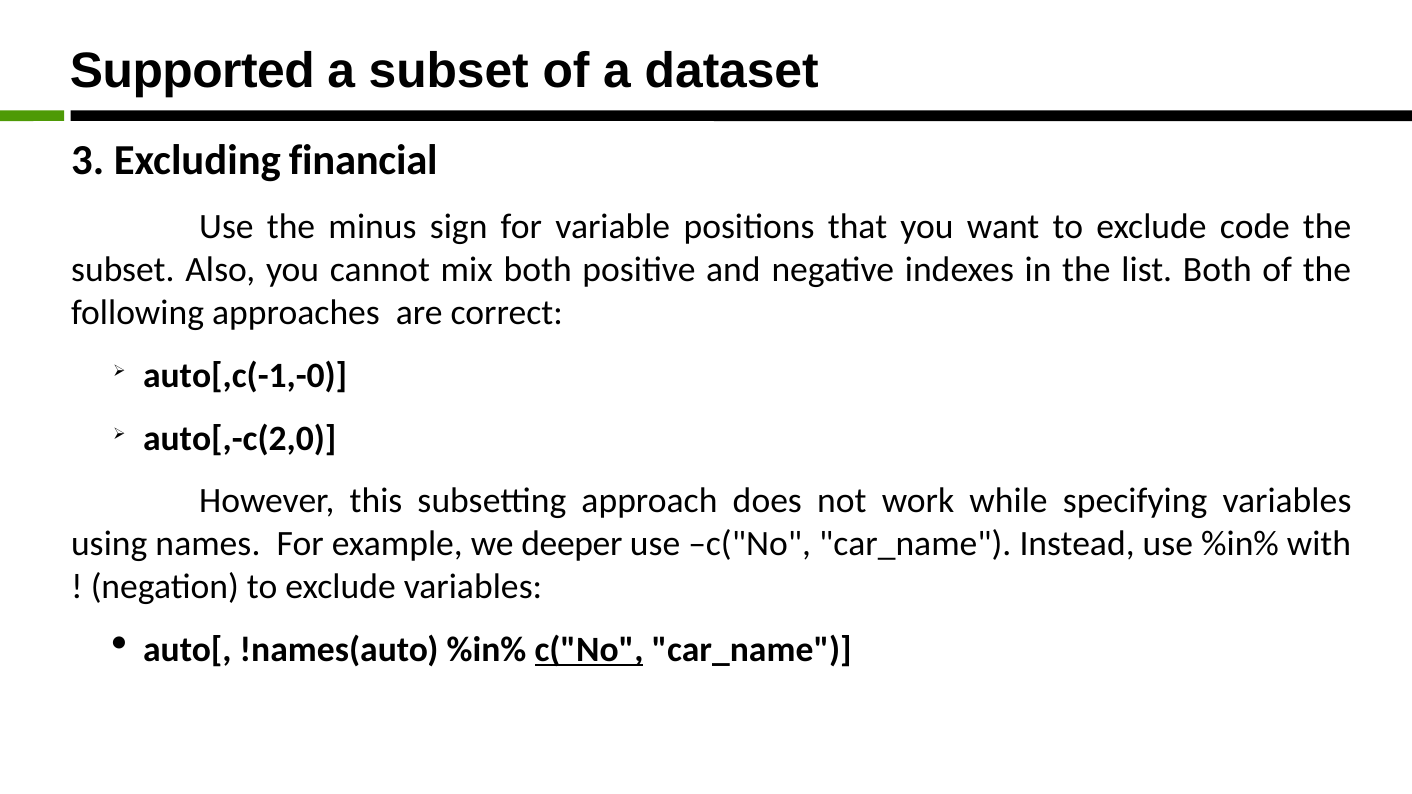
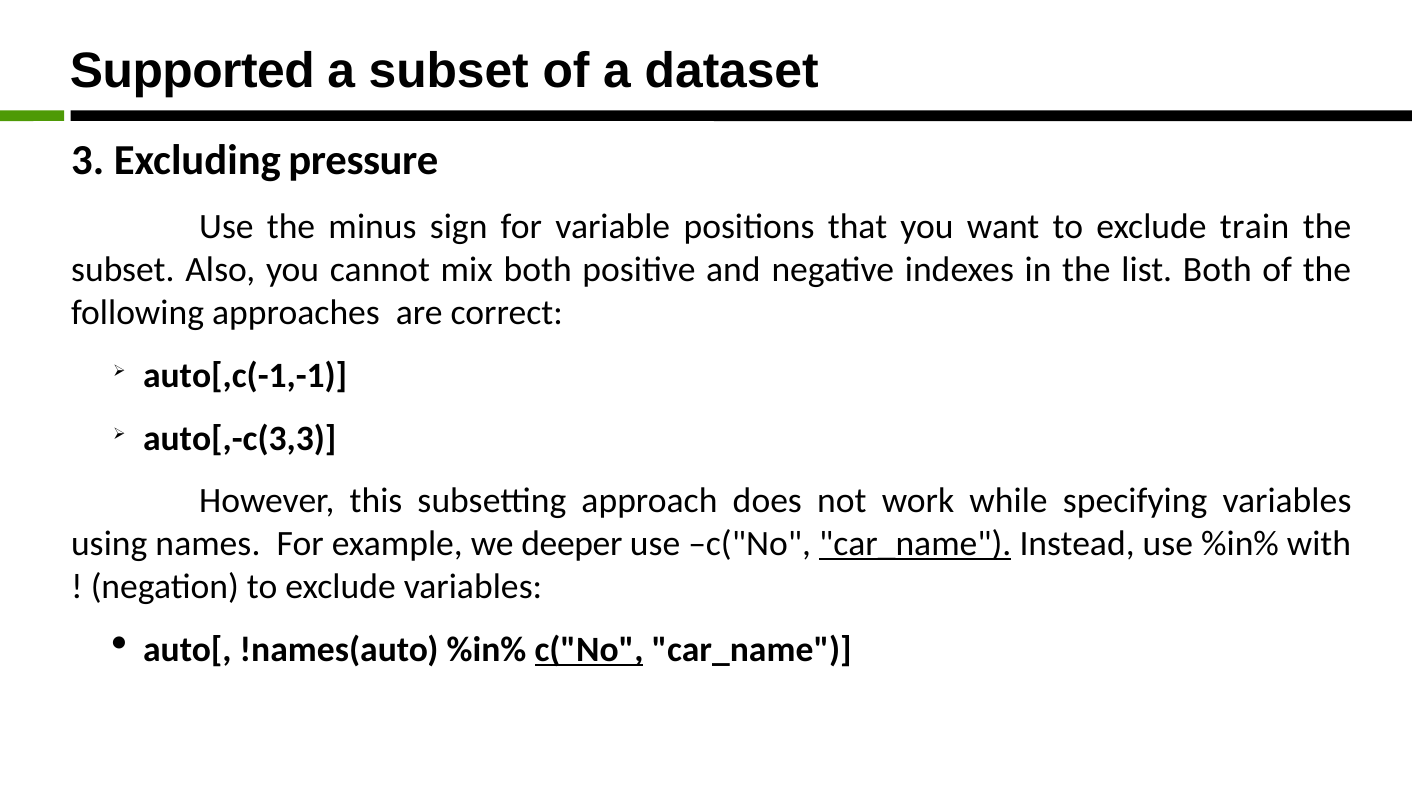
financial: financial -> pressure (363, 161)
code: code -> train (1255, 227)
auto[,c(-1,-0: auto[,c(-1,-0 -> auto[,c(-1,-1 (245, 376)
auto[,-c(2,0: auto[,-c(2,0 -> auto[,-c(3,3 (240, 438)
car_name underline: none -> present (915, 544)
